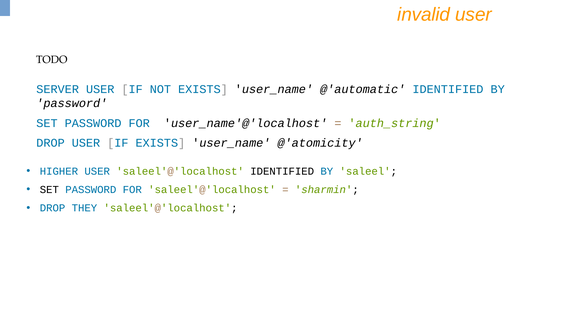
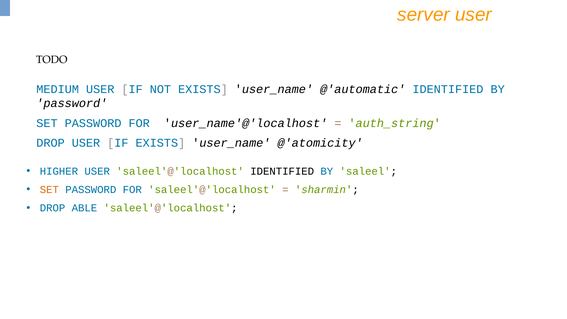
invalid: invalid -> server (424, 15)
SERVER: SERVER -> MEDIUM (58, 89)
SET colour: black -> orange (49, 190)
THEY: THEY -> ABLE (84, 208)
